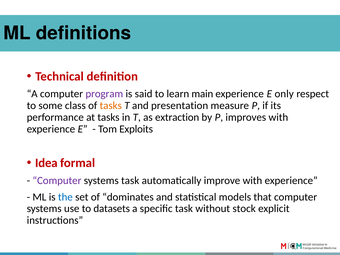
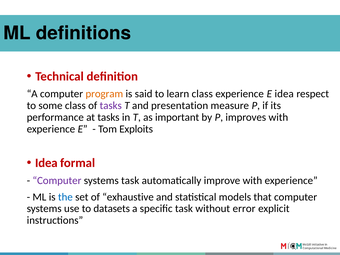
program colour: purple -> orange (104, 94)
learn main: main -> class (202, 94)
E only: only -> idea (284, 94)
tasks colour: orange -> purple (111, 106)
extraction: extraction -> important (177, 117)
dominates: dominates -> exhaustive (128, 197)
stock: stock -> error (244, 209)
